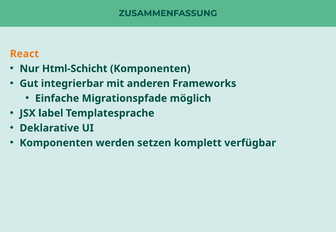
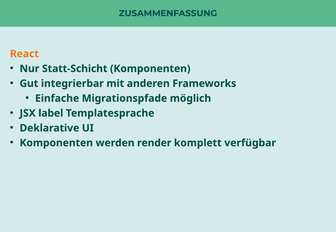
Html-Schicht: Html-Schicht -> Statt-Schicht (75, 69)
setzen: setzen -> render (154, 143)
